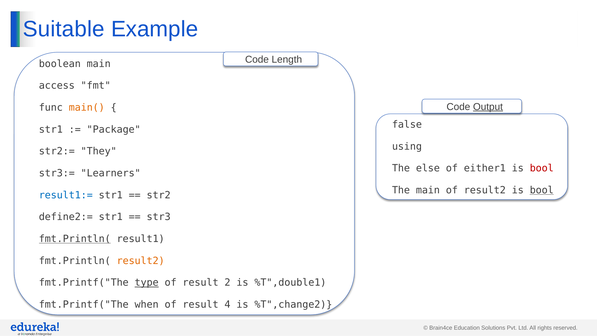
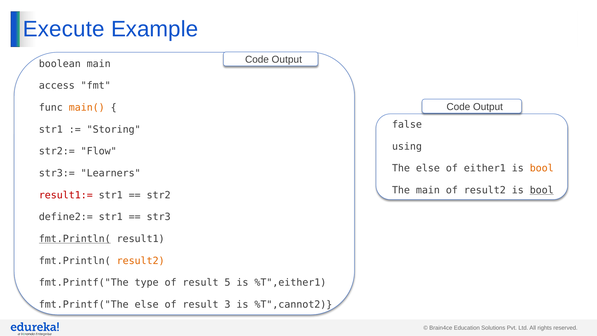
Suitable: Suitable -> Execute (64, 29)
Length: Length -> Output (287, 60)
Output underline: present -> none (488, 107)
Package: Package -> Storing (114, 129)
They: They -> Flow (99, 151)
bool colour: red -> orange (542, 168)
result1:= colour: blue -> red (66, 195)
type underline: present -> none (147, 283)
2: 2 -> 5 (227, 283)
%T",double1: %T",double1 -> %T",either1 (290, 283)
fmt.Printf("The when: when -> else (147, 304)
4: 4 -> 3 (227, 304)
%T",change2: %T",change2 -> %T",cannot2 (293, 304)
